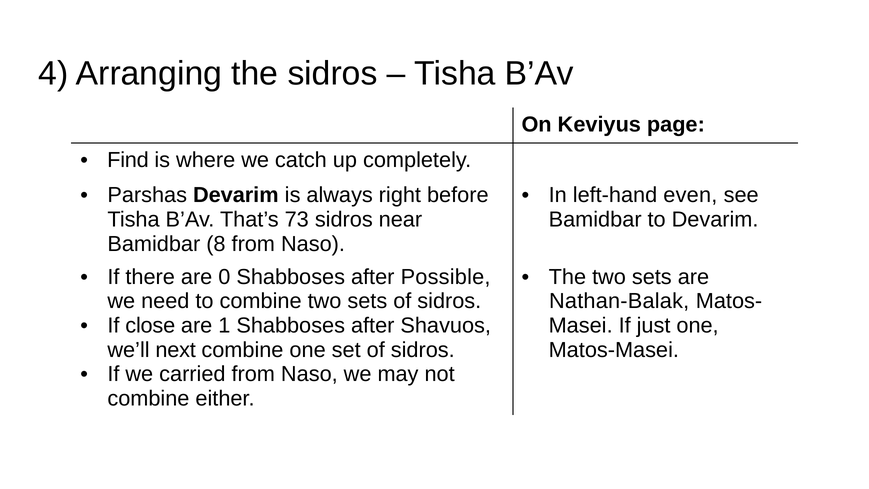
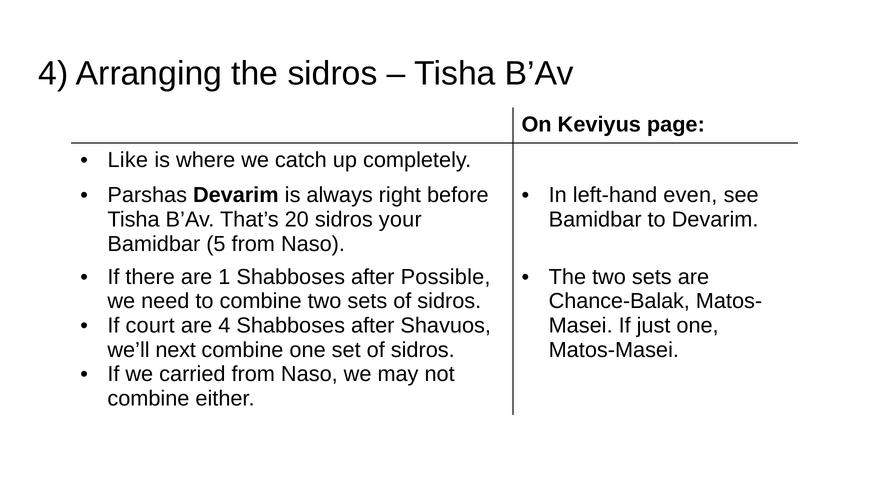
Find: Find -> Like (128, 160)
73: 73 -> 20 (297, 219)
near: near -> your (400, 219)
8: 8 -> 5 (216, 244)
0: 0 -> 1 (224, 277)
Nathan-Balak: Nathan-Balak -> Chance-Balak (619, 301)
close: close -> court (150, 326)
are 1: 1 -> 4 (224, 326)
